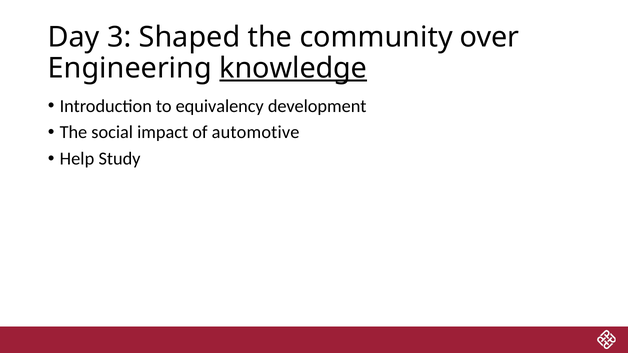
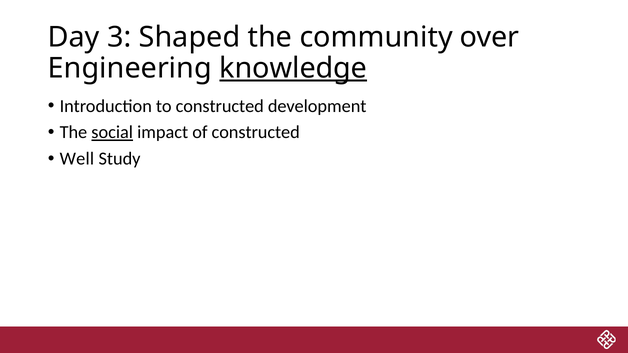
to equivalency: equivalency -> constructed (220, 106)
social underline: none -> present (112, 133)
of automotive: automotive -> constructed (256, 133)
Help: Help -> Well (77, 159)
